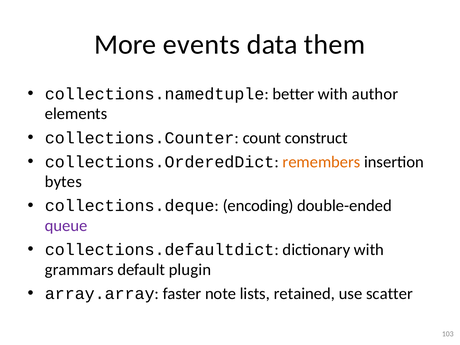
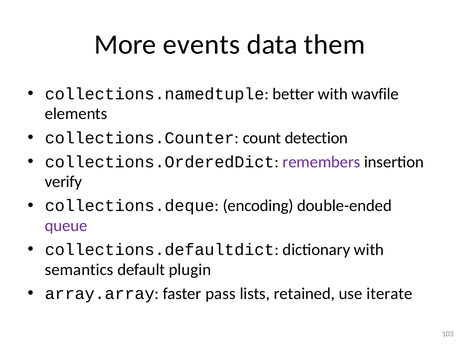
author: author -> wavfile (375, 94)
construct: construct -> detection (316, 138)
remembers colour: orange -> purple (322, 162)
bytes: bytes -> verify (63, 182)
grammars: grammars -> semantics (79, 270)
note: note -> pass (220, 294)
scatter: scatter -> iterate (389, 294)
